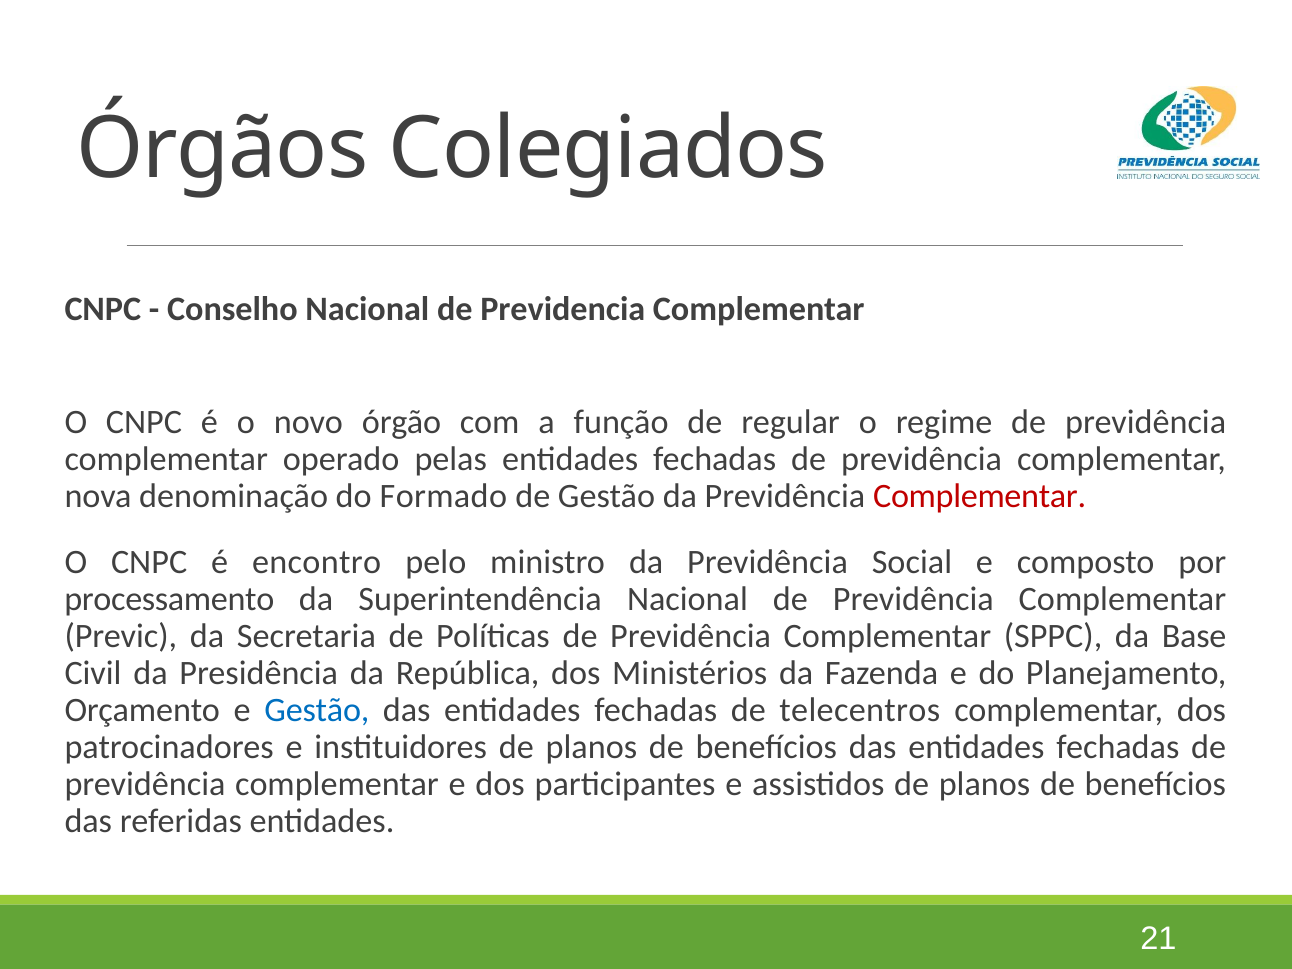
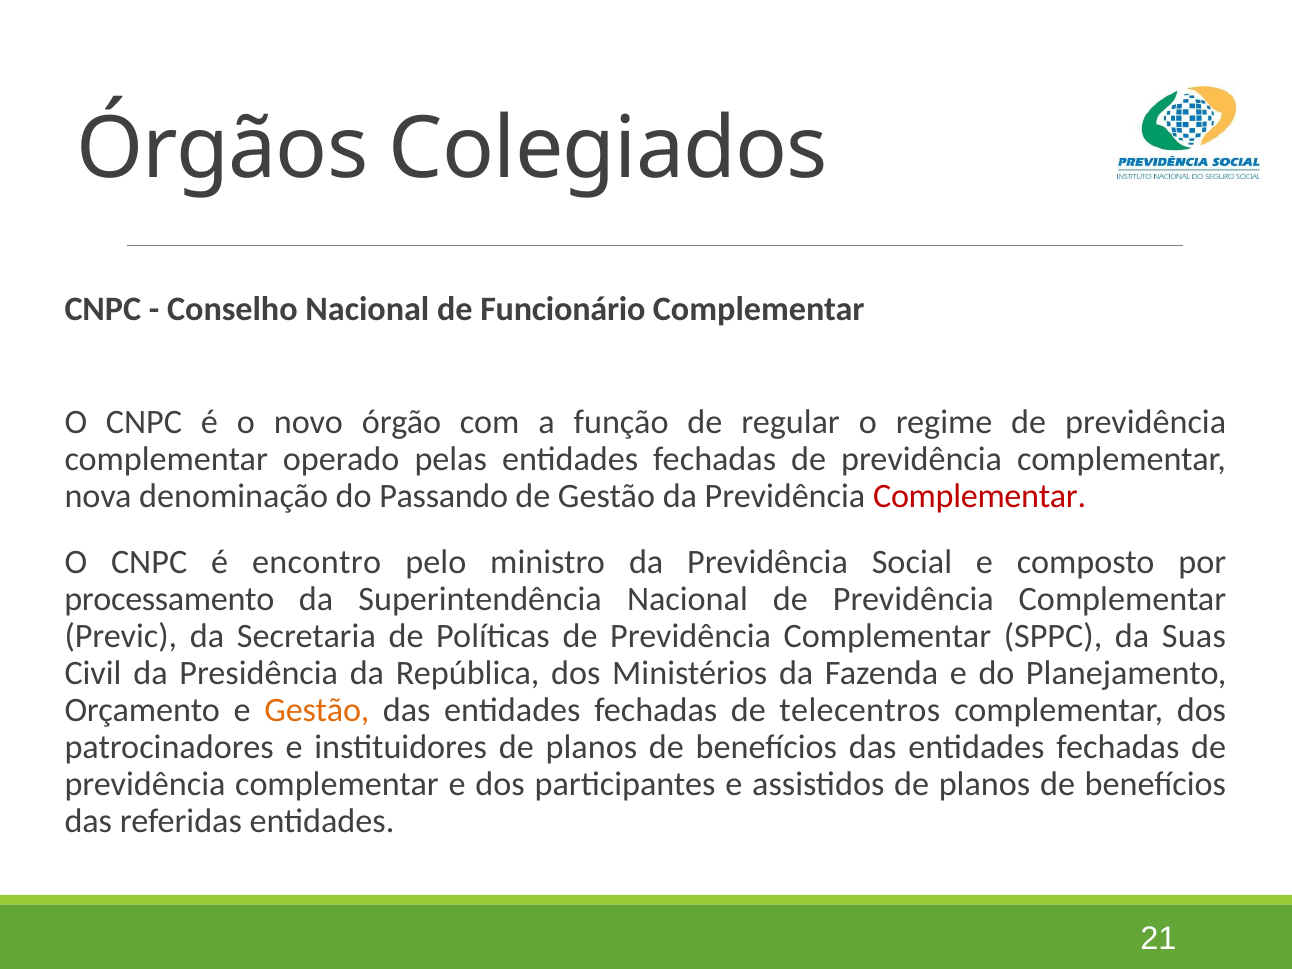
Previdencia: Previdencia -> Funcionário (563, 309)
Formado: Formado -> Passando (444, 496)
Base: Base -> Suas (1194, 636)
Gestão colour: blue -> orange (317, 710)
